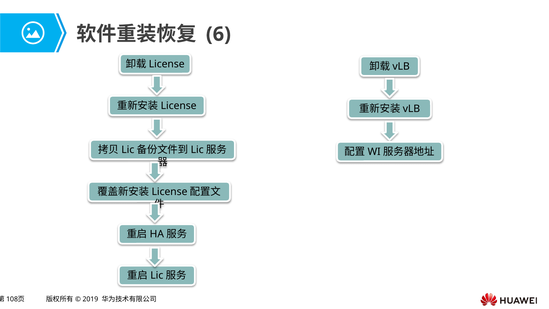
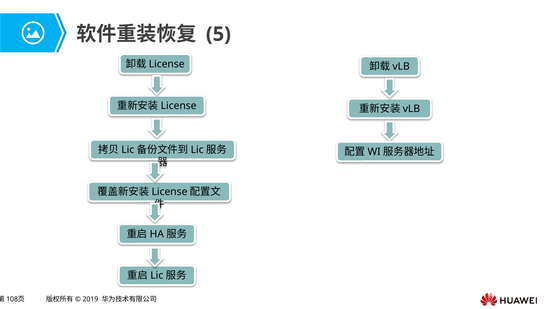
6: 6 -> 5 (218, 34)
